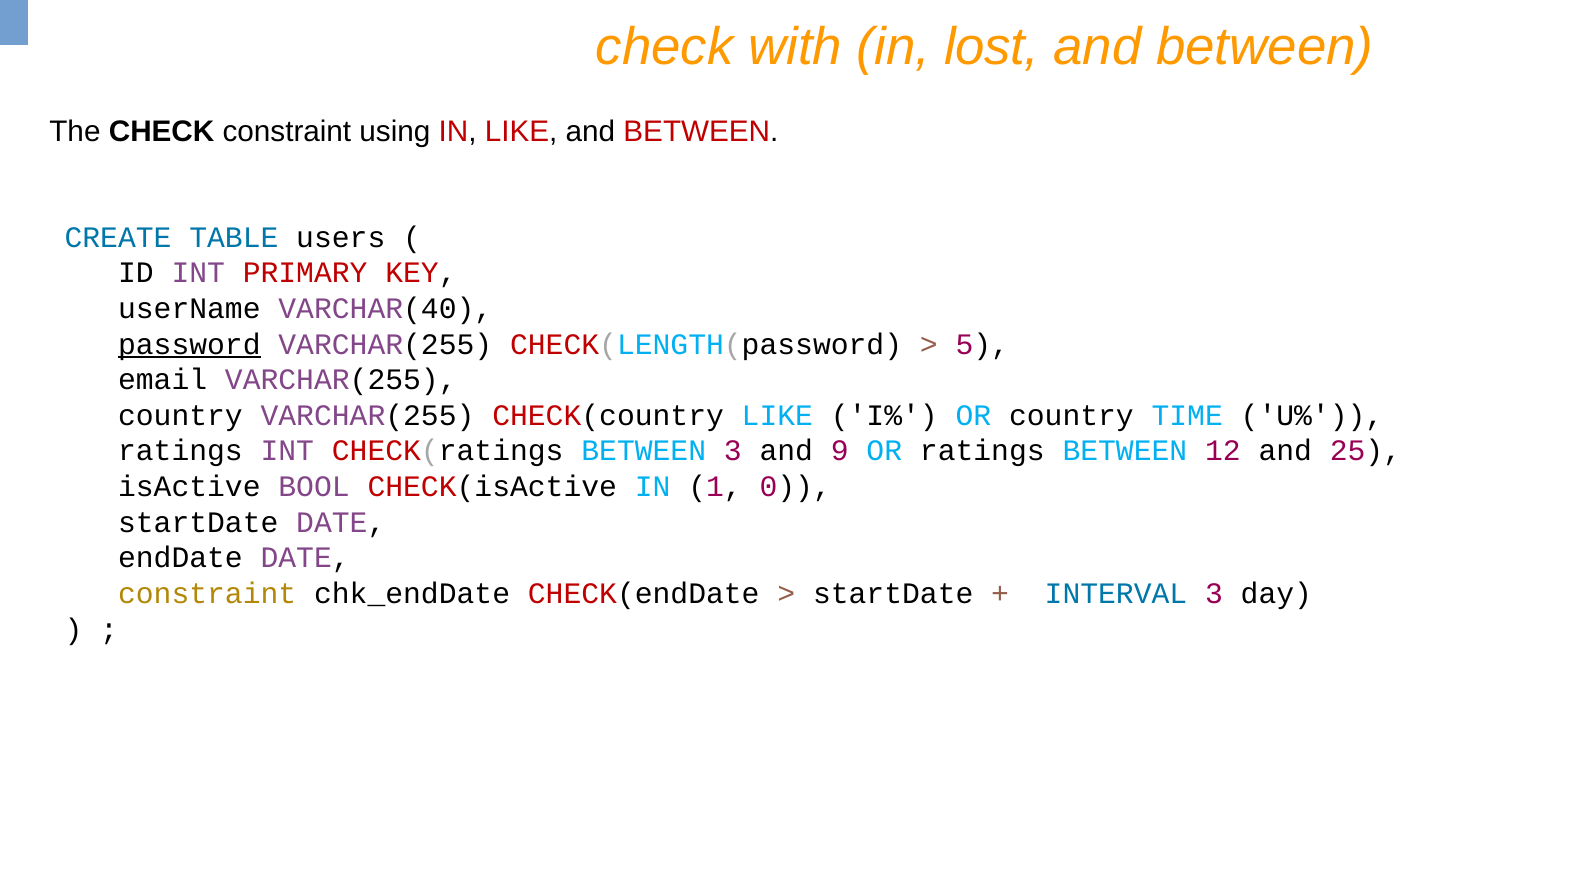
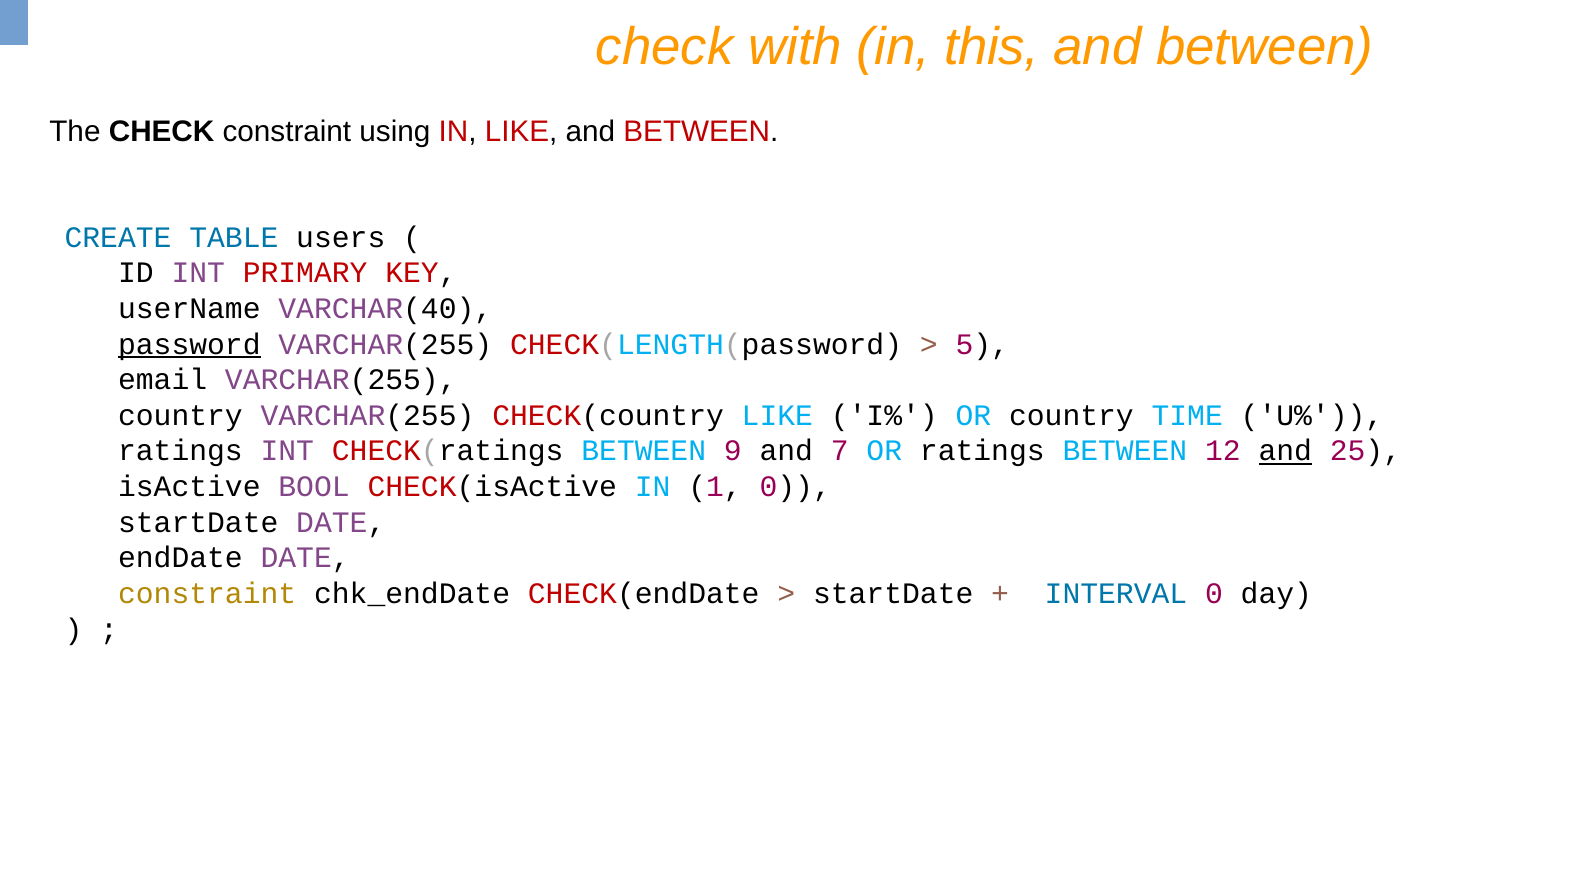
lost: lost -> this (992, 47)
BETWEEN 3: 3 -> 9 (733, 451)
9: 9 -> 7 (840, 451)
and underline: none -> present (1285, 451)
INTERVAL 3: 3 -> 0 (1214, 594)
